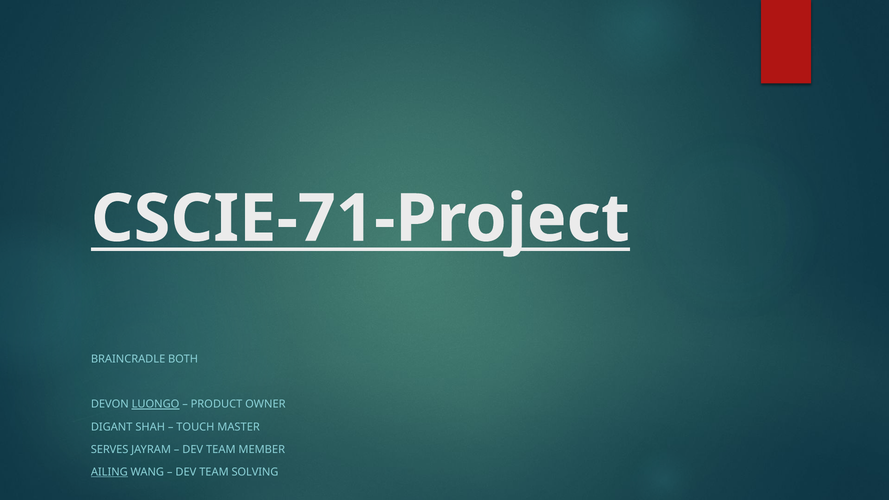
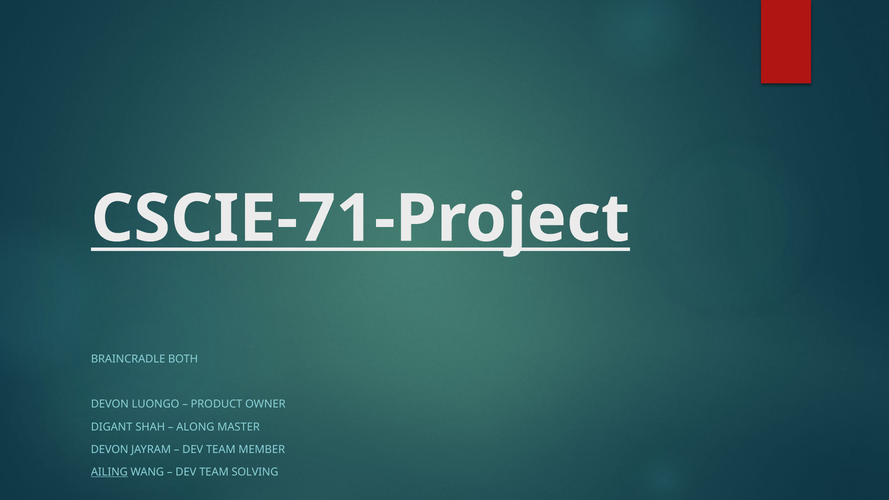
LUONGO underline: present -> none (156, 404)
TOUCH: TOUCH -> ALONG (195, 427)
SERVES: SERVES -> DEVON (110, 450)
